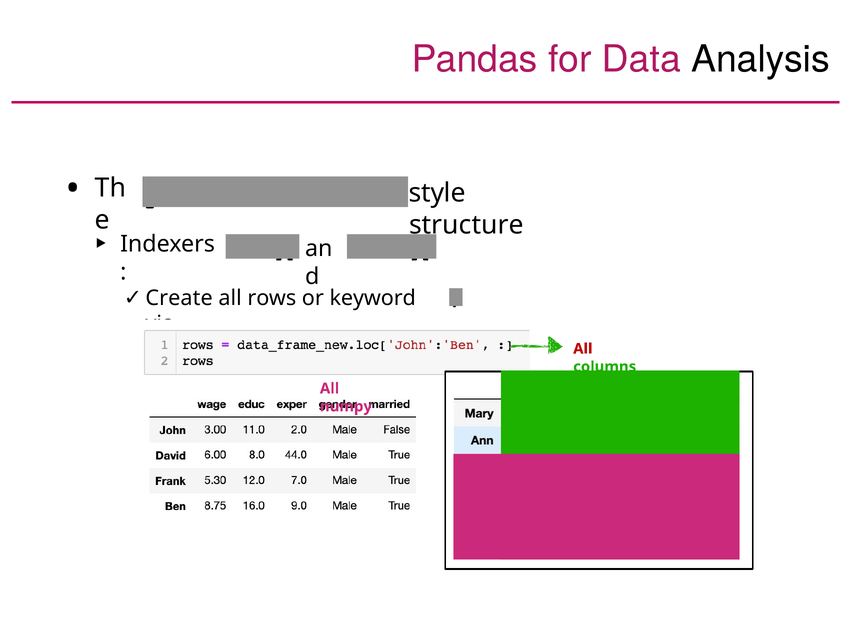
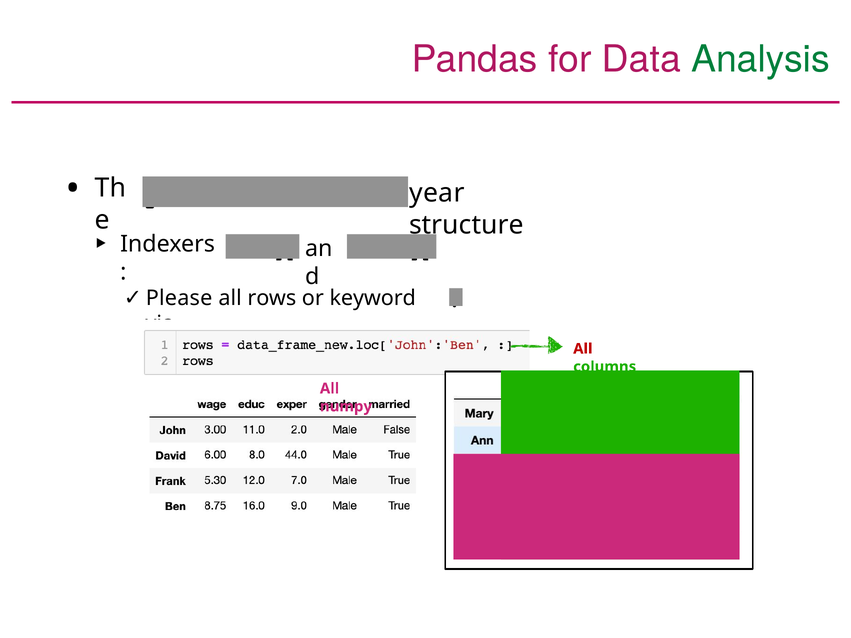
Analysis colour: black -> green (761, 60)
style: style -> year (437, 193)
Create: Create -> Please (179, 298)
